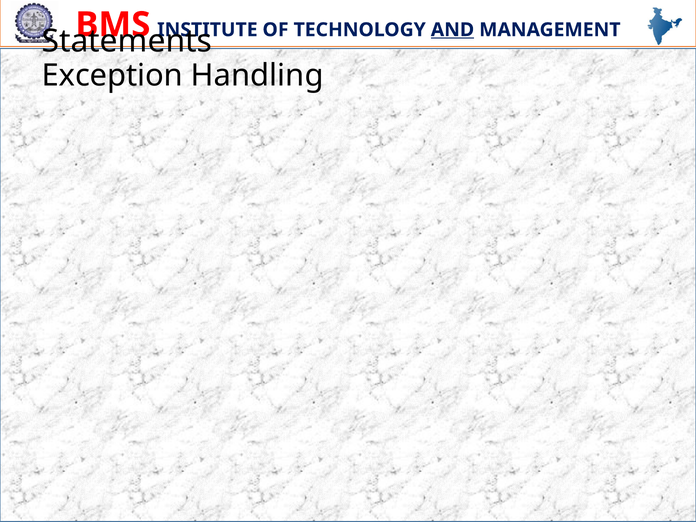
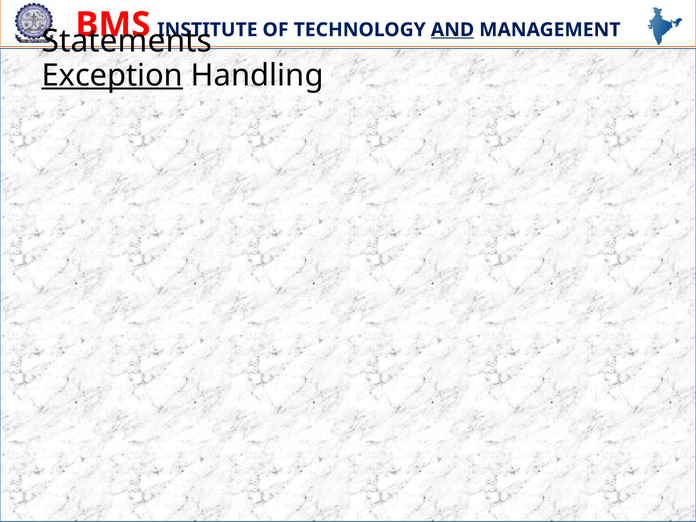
Exception underline: none -> present (112, 75)
